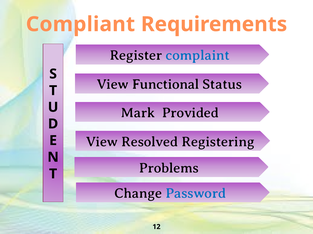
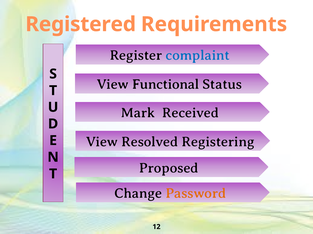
Compliant: Compliant -> Registered (81, 24)
Provided: Provided -> Received (191, 113)
Problems: Problems -> Proposed (169, 168)
Password colour: blue -> orange (196, 194)
